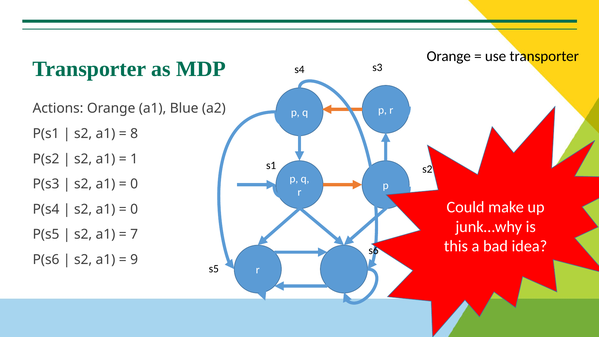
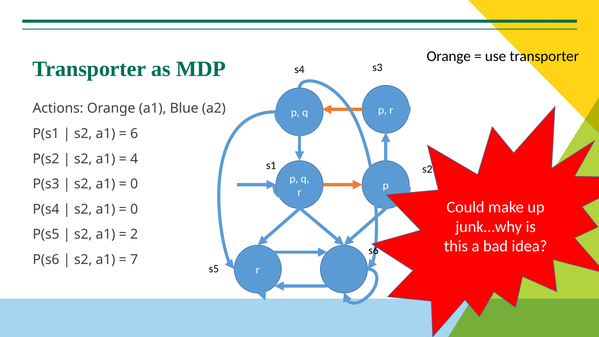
8: 8 -> 6 (134, 134)
1: 1 -> 4 (134, 159)
7: 7 -> 2 (134, 234)
9: 9 -> 7 (134, 260)
